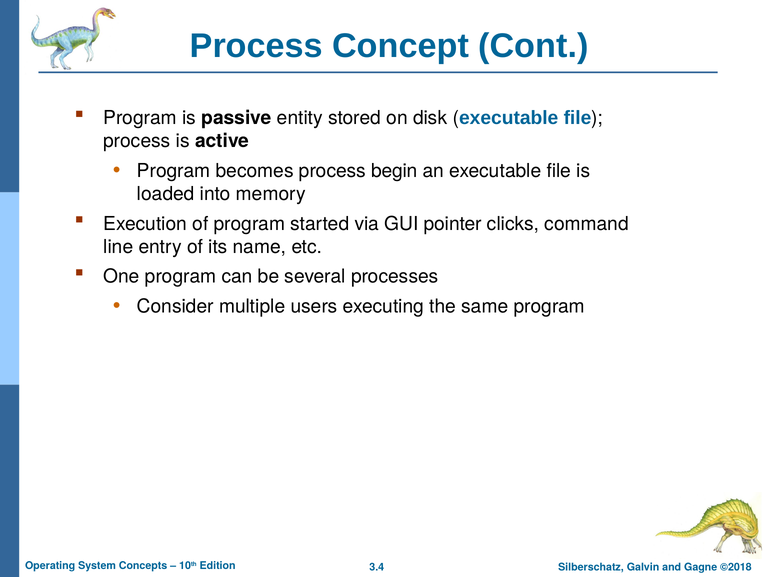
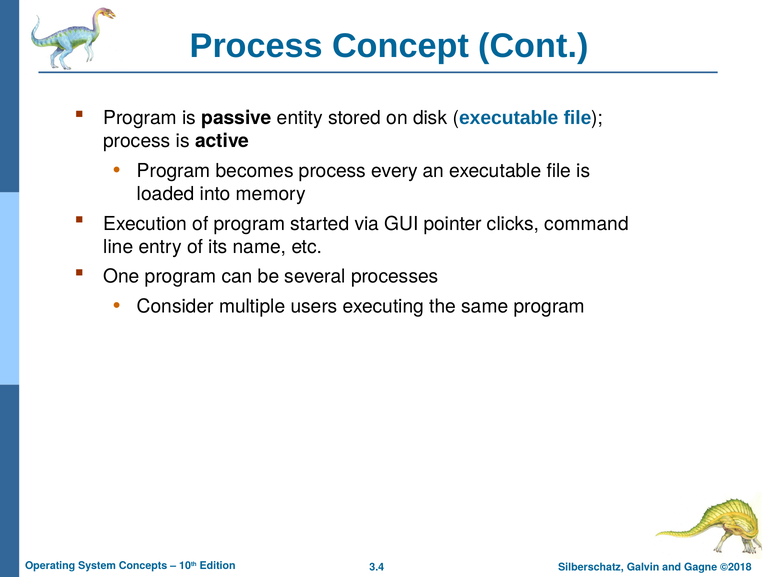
begin: begin -> every (395, 171)
